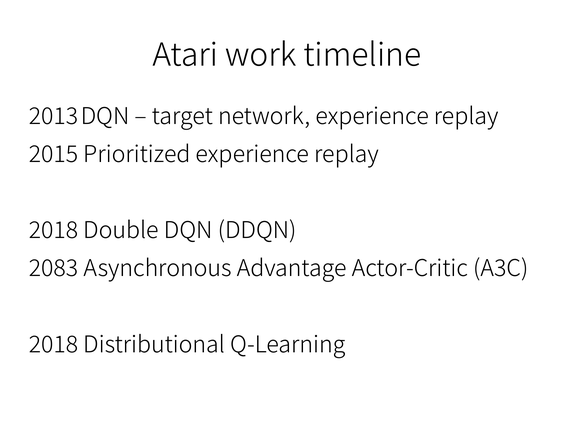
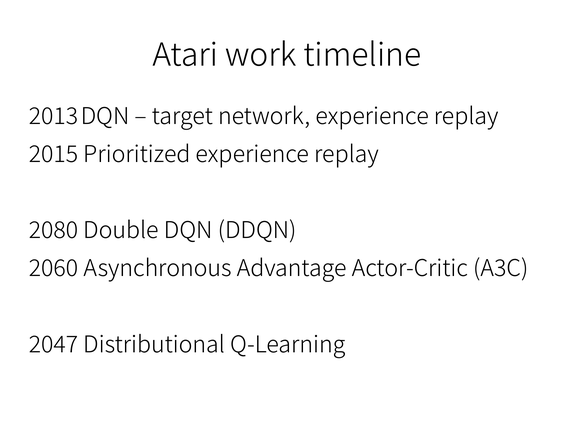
2018: 2018 -> 2080 (53, 230)
2083: 2083 -> 2060 (53, 268)
2018: 2018 -> 2047 (53, 344)
